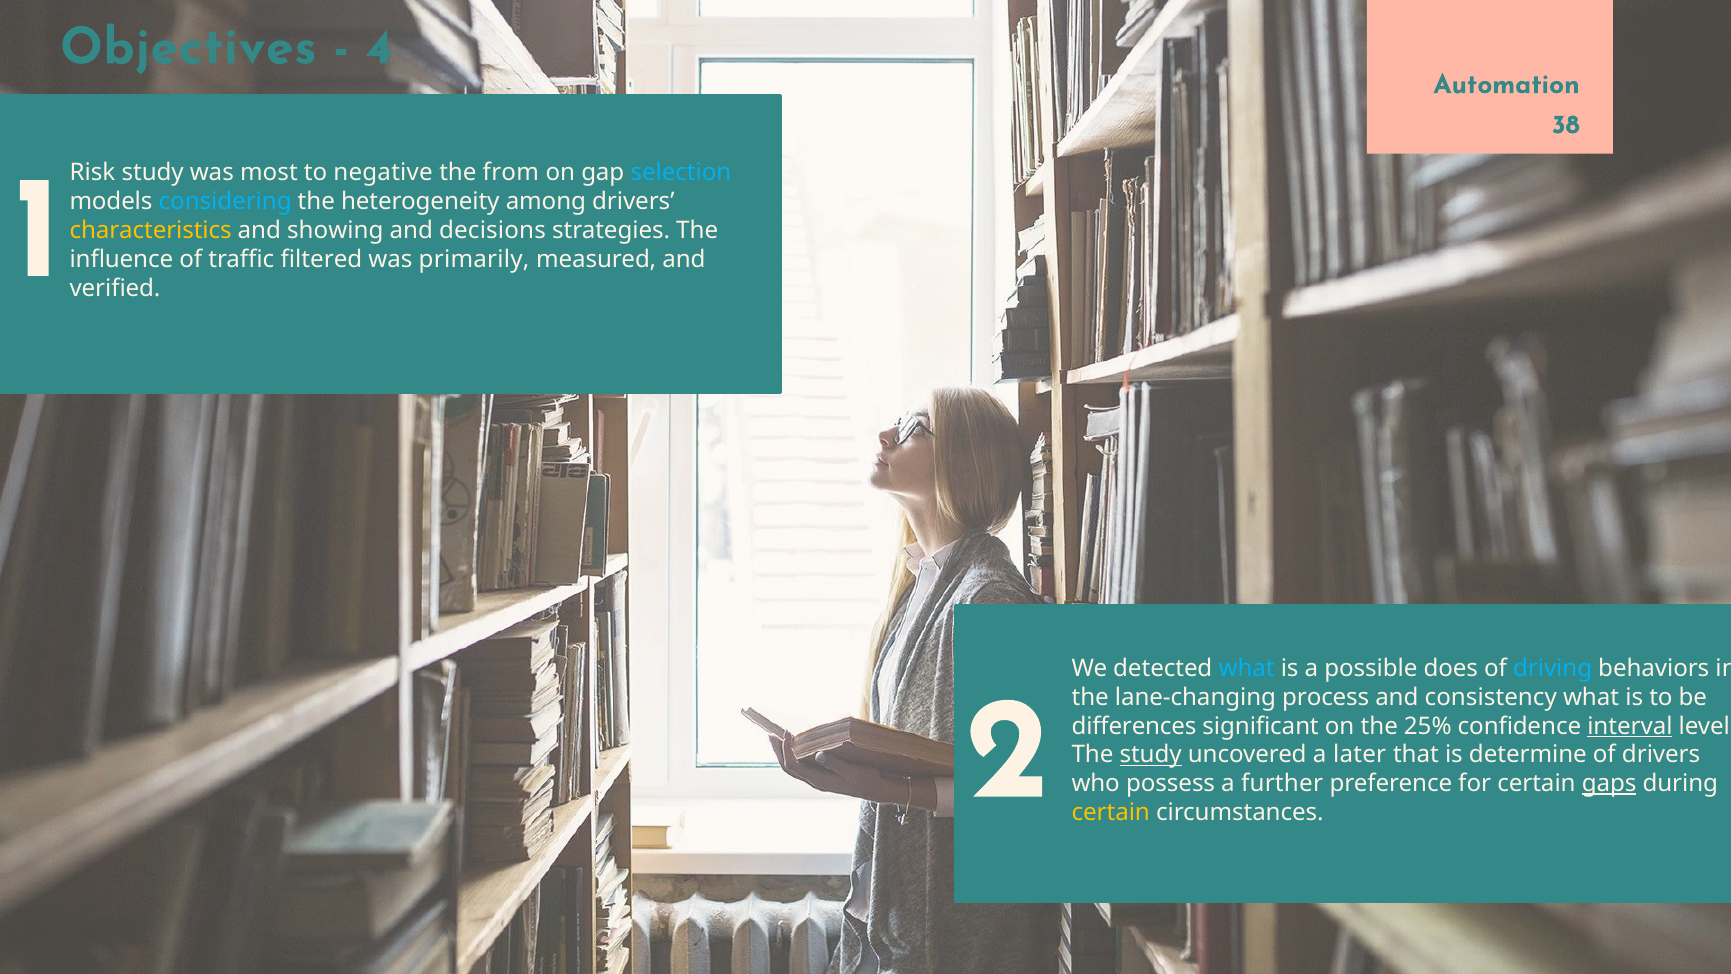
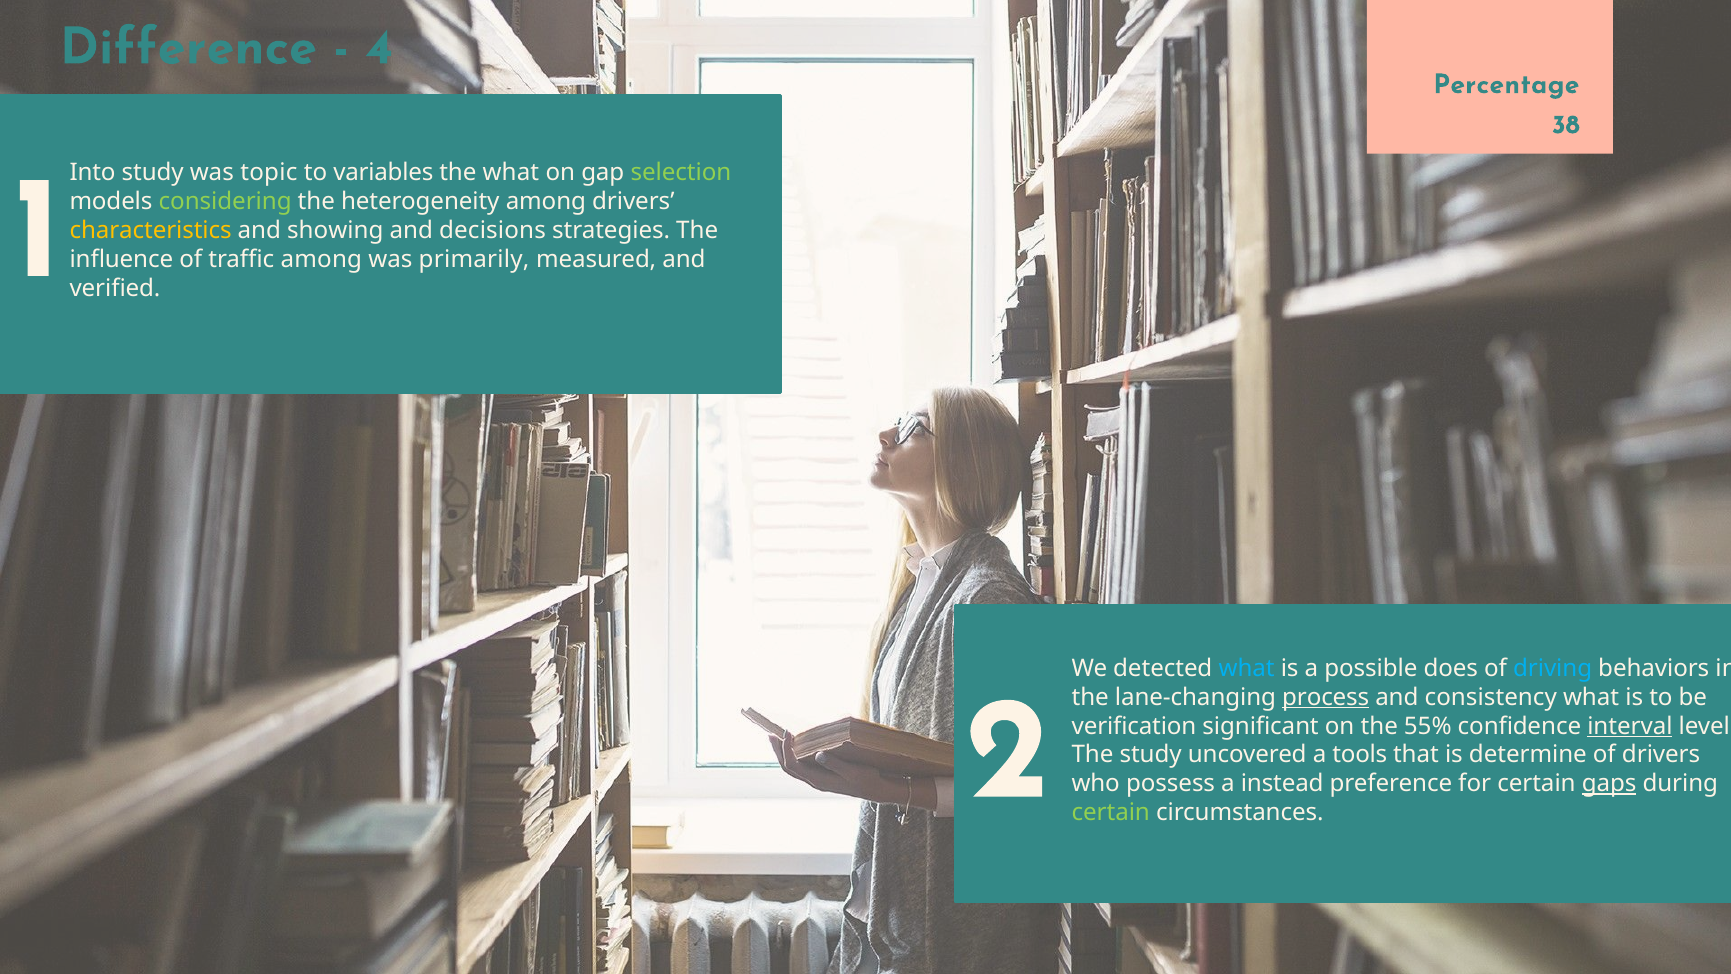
Objectives: Objectives -> Difference (188, 47)
Automation: Automation -> Percentage (1506, 84)
Risk: Risk -> Into (93, 173)
most: most -> topic (269, 173)
negative: negative -> variables (383, 173)
the from: from -> what (511, 173)
selection colour: light blue -> light green (681, 173)
considering colour: light blue -> light green (225, 202)
traffic filtered: filtered -> among (321, 259)
process underline: none -> present (1326, 697)
differences: differences -> verification (1134, 726)
25%: 25% -> 55% (1428, 726)
study underline: present -> none (1151, 755)
later: later -> tools (1360, 755)
further: further -> instead (1282, 784)
certain colour: yellow -> light green (1111, 812)
